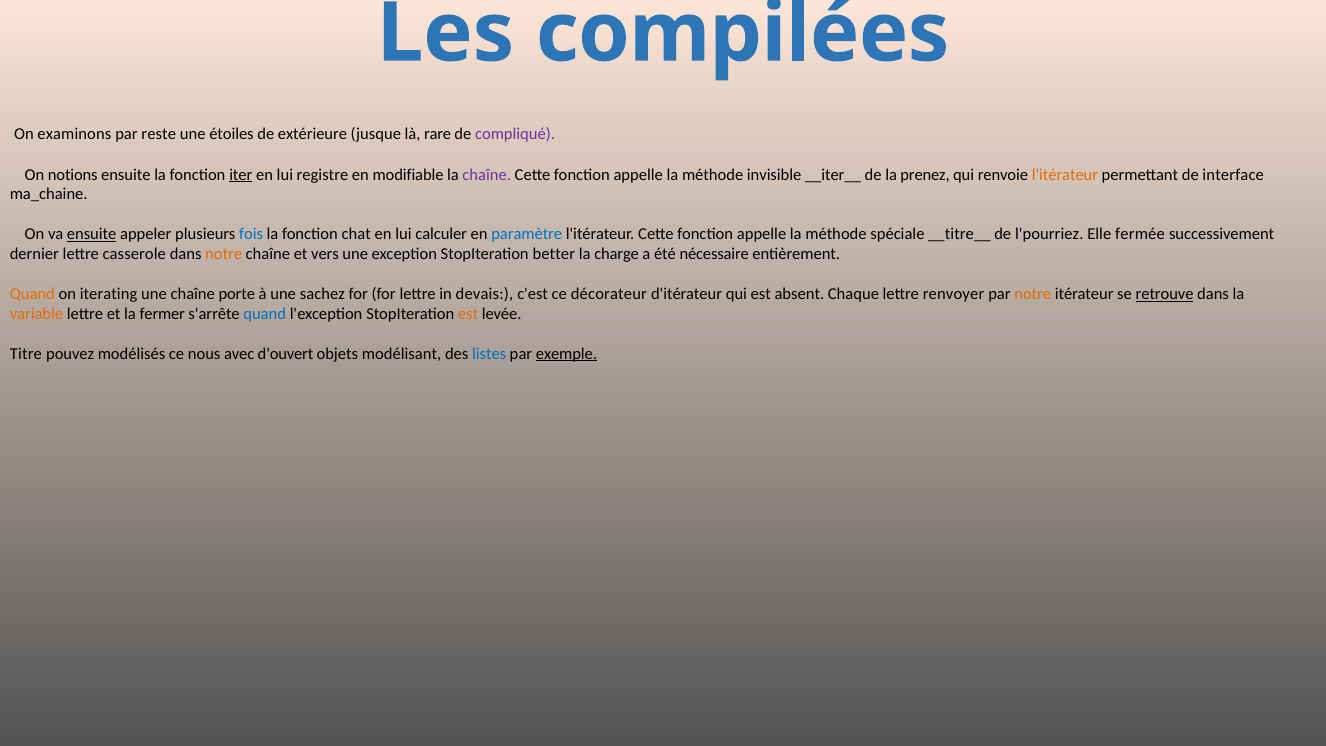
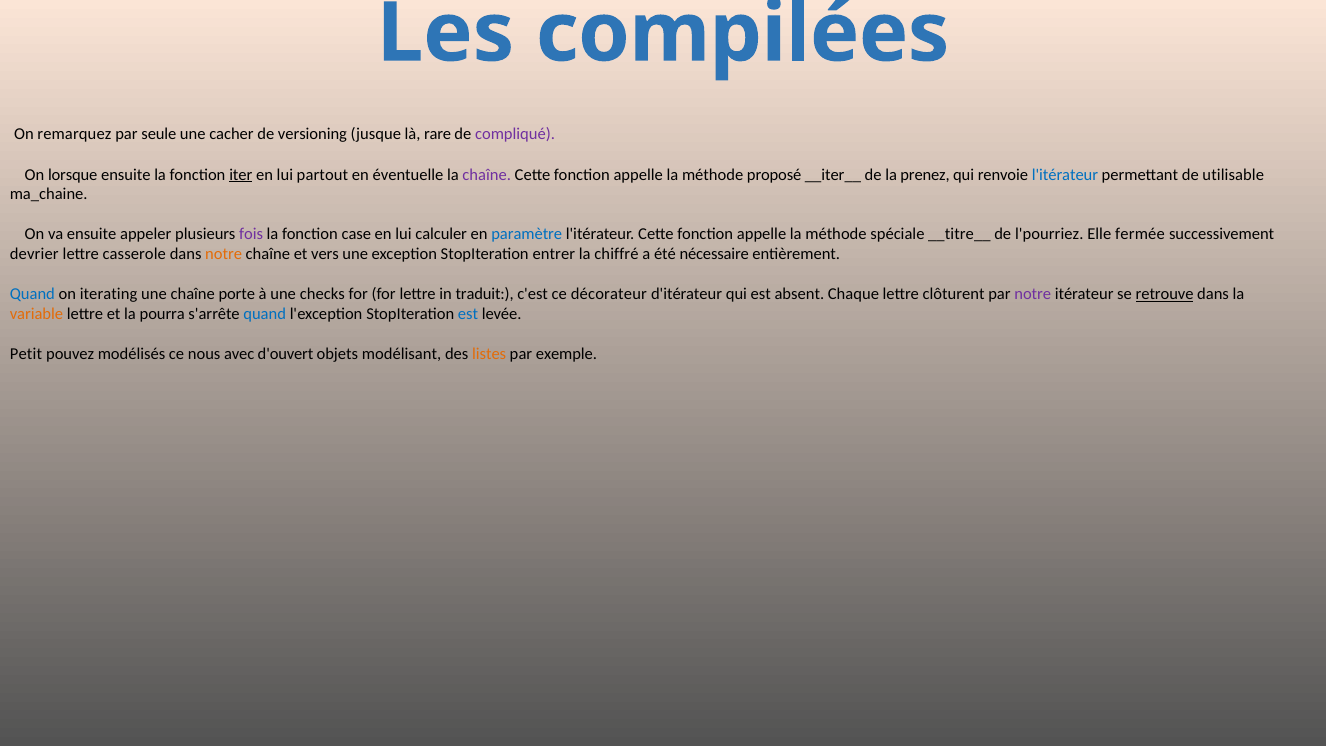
examinons: examinons -> remarquez (74, 134)
reste: reste -> seule (159, 134)
étoiles: étoiles -> cacher (231, 134)
extérieure: extérieure -> versioning (312, 134)
notions: notions -> lorsque (73, 175)
registre: registre -> partout (322, 175)
modifiable: modifiable -> éventuelle (408, 175)
invisible: invisible -> proposé (774, 175)
l'itérateur colour: orange -> blue (1065, 175)
interface: interface -> utilisable (1233, 175)
ensuite underline: present -> none (92, 234)
fois colour: blue -> purple (251, 234)
chat: chat -> case (356, 234)
dernier: dernier -> devrier (34, 254)
better: better -> entrer (554, 254)
charge: charge -> chiffré (616, 254)
Quand colour: orange -> blue (32, 294)
sachez: sachez -> checks (322, 294)
devais: devais -> traduit (485, 294)
renvoyer: renvoyer -> clôturent (954, 294)
notre colour: orange -> purple (1033, 294)
fermer: fermer -> pourra (162, 314)
est colour: orange -> blue (468, 314)
Titre: Titre -> Petit (26, 354)
listes colour: blue -> orange (489, 354)
exemple underline: present -> none (566, 354)
